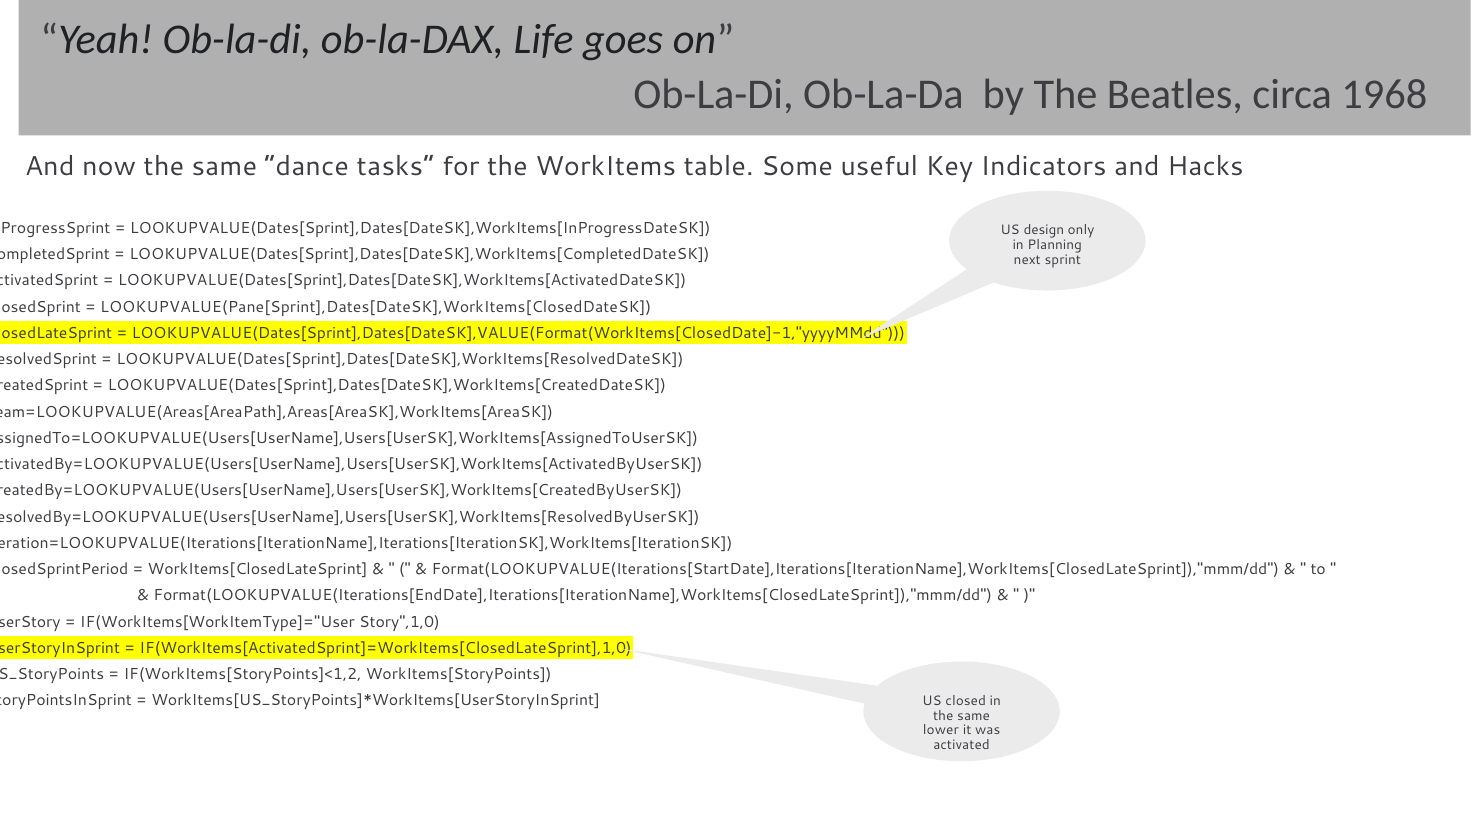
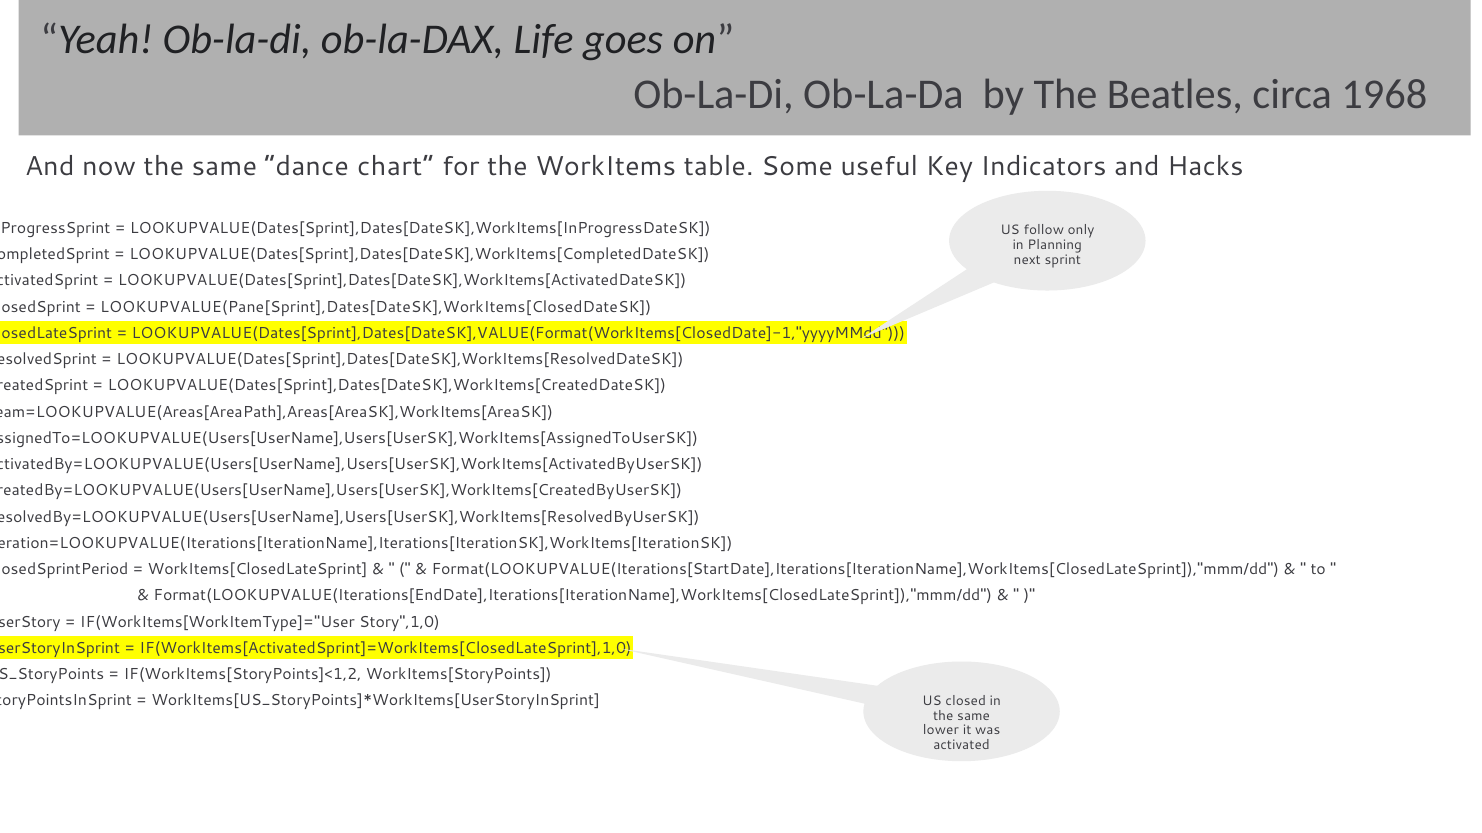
tasks: tasks -> chart (395, 167)
design: design -> follow (1044, 230)
